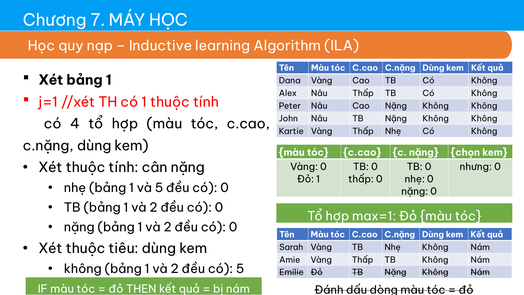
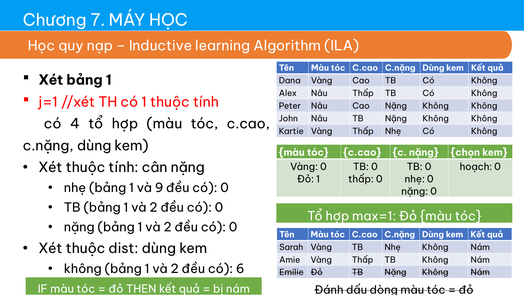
nhưng: nhưng -> hoạch (476, 167)
và 5: 5 -> 9 (159, 188)
tiêu: tiêu -> dist (124, 248)
có 5: 5 -> 6 (240, 269)
